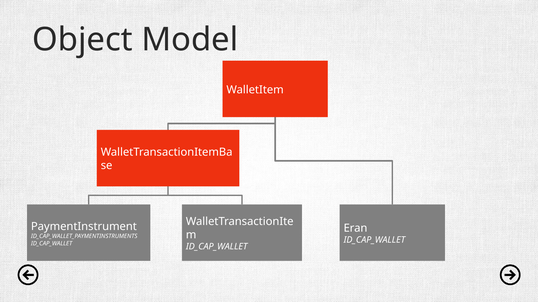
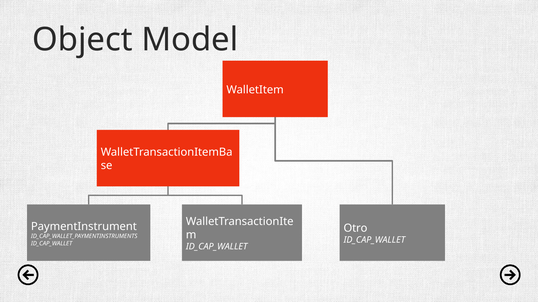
Eran: Eran -> Otro (355, 229)
